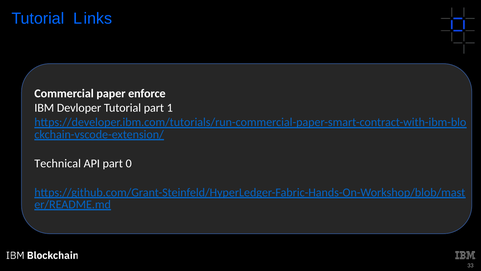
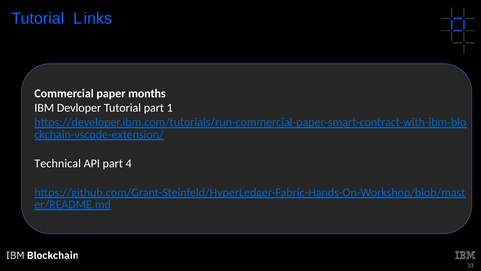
enforce: enforce -> months (147, 93)
0: 0 -> 4 (129, 163)
